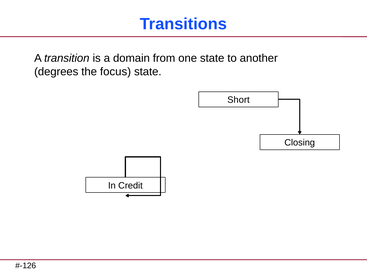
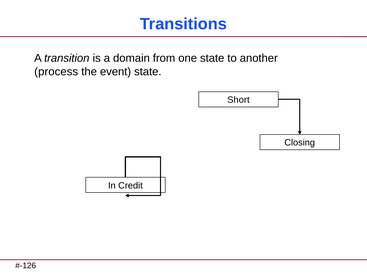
degrees: degrees -> process (56, 72)
focus: focus -> event (116, 72)
